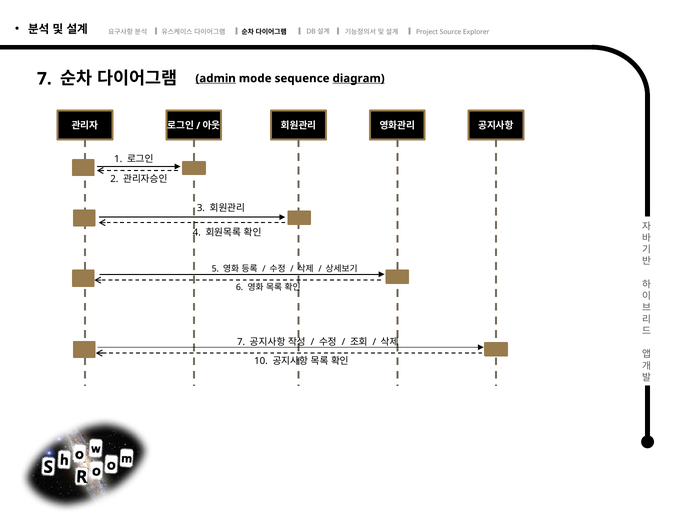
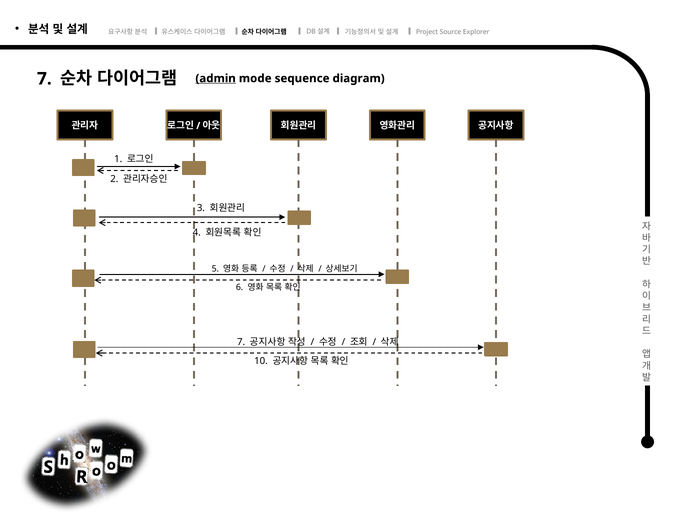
diagram underline: present -> none (359, 78)
